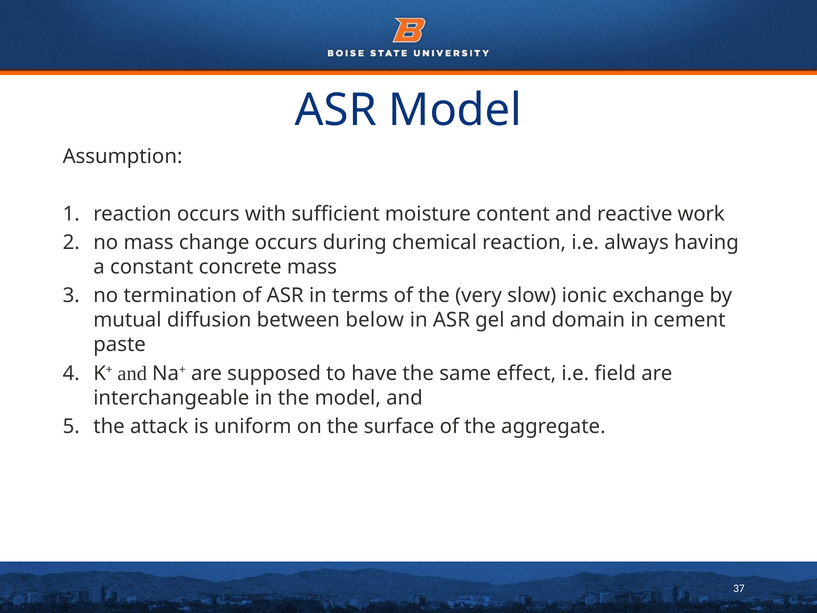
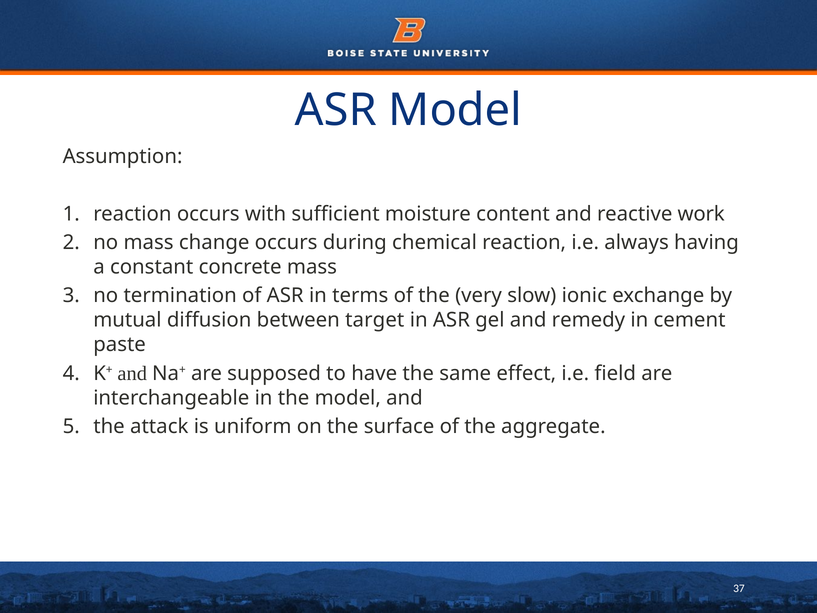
below: below -> target (375, 320)
domain: domain -> remedy (588, 320)
